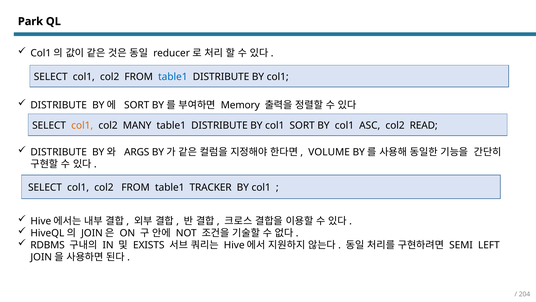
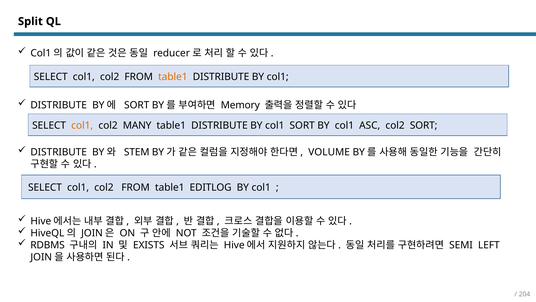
Park: Park -> Split (30, 21)
table1 colour: blue -> orange (173, 77)
col2 READ: READ -> SORT (424, 125)
ARGS: ARGS -> STEM (137, 152)
TRACKER: TRACKER -> EDITLOG (211, 187)
